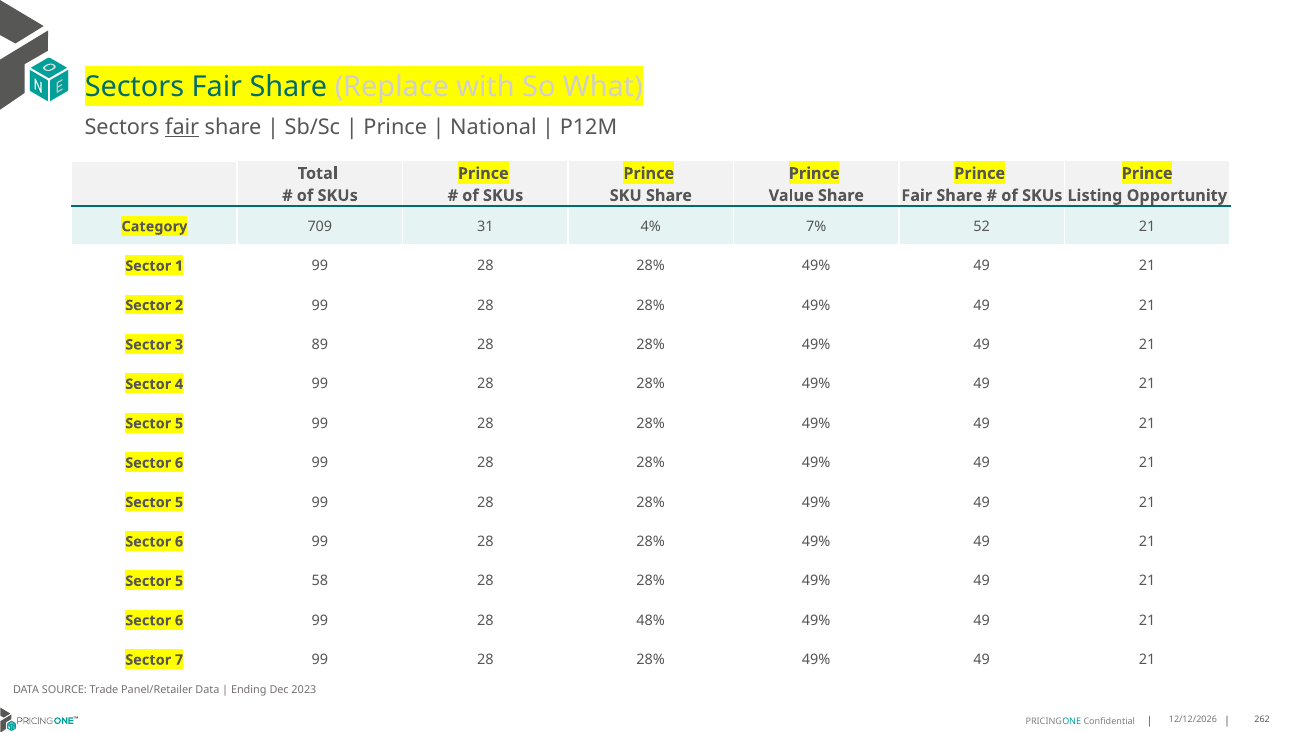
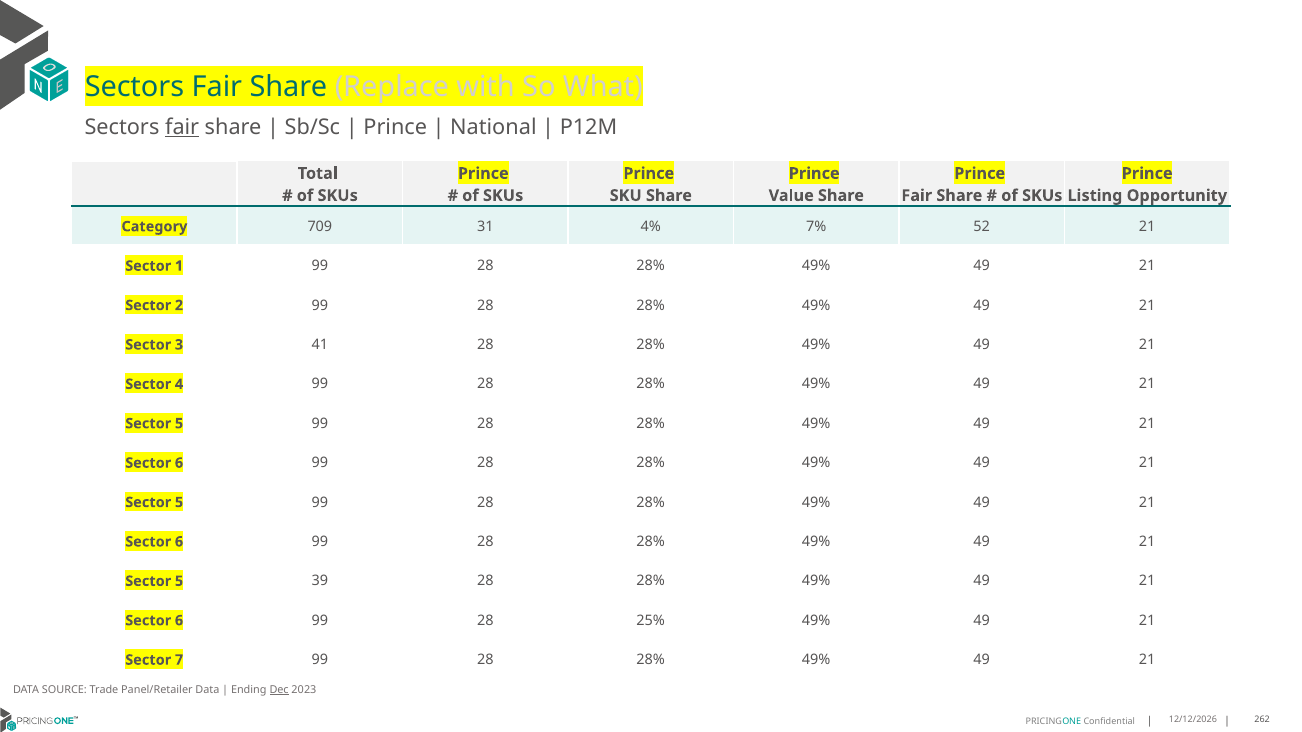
89: 89 -> 41 (320, 345)
58: 58 -> 39 (320, 581)
48%: 48% -> 25% (651, 621)
Dec underline: none -> present (279, 690)
